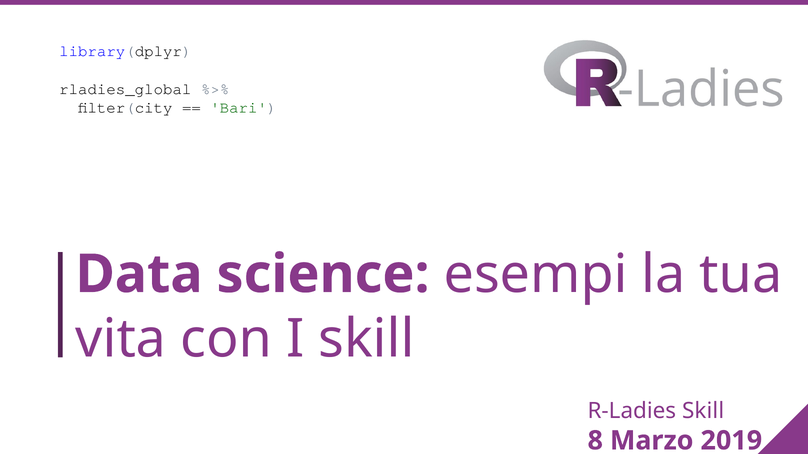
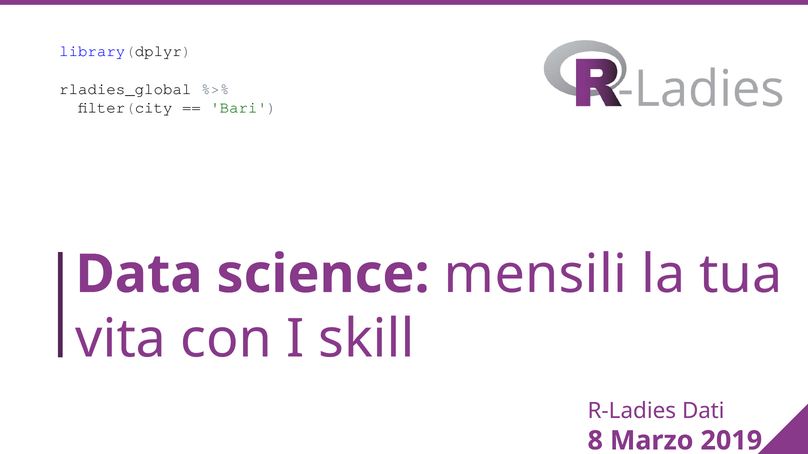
esempi: esempi -> mensili (535, 275)
R-Ladies Skill: Skill -> Dati (703, 411)
